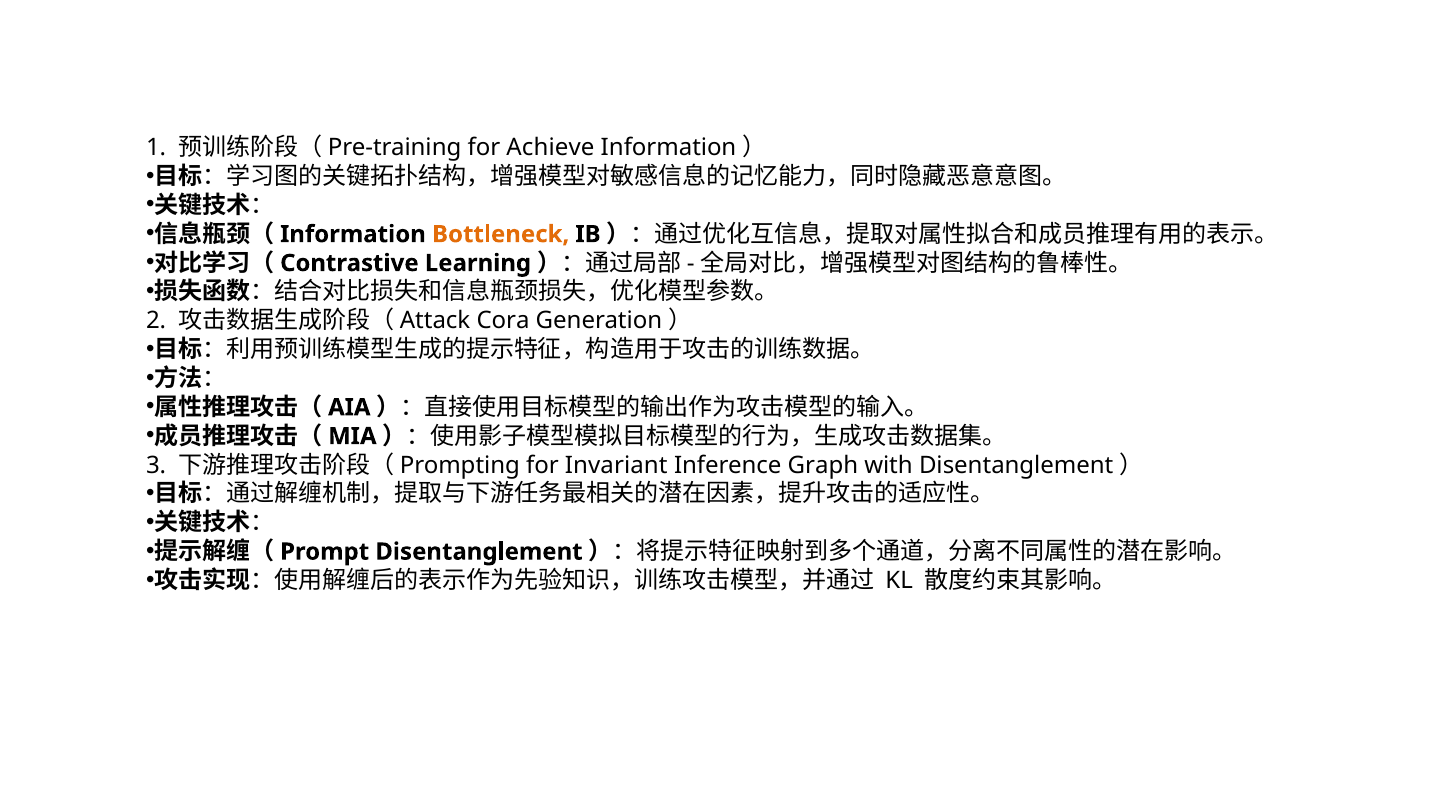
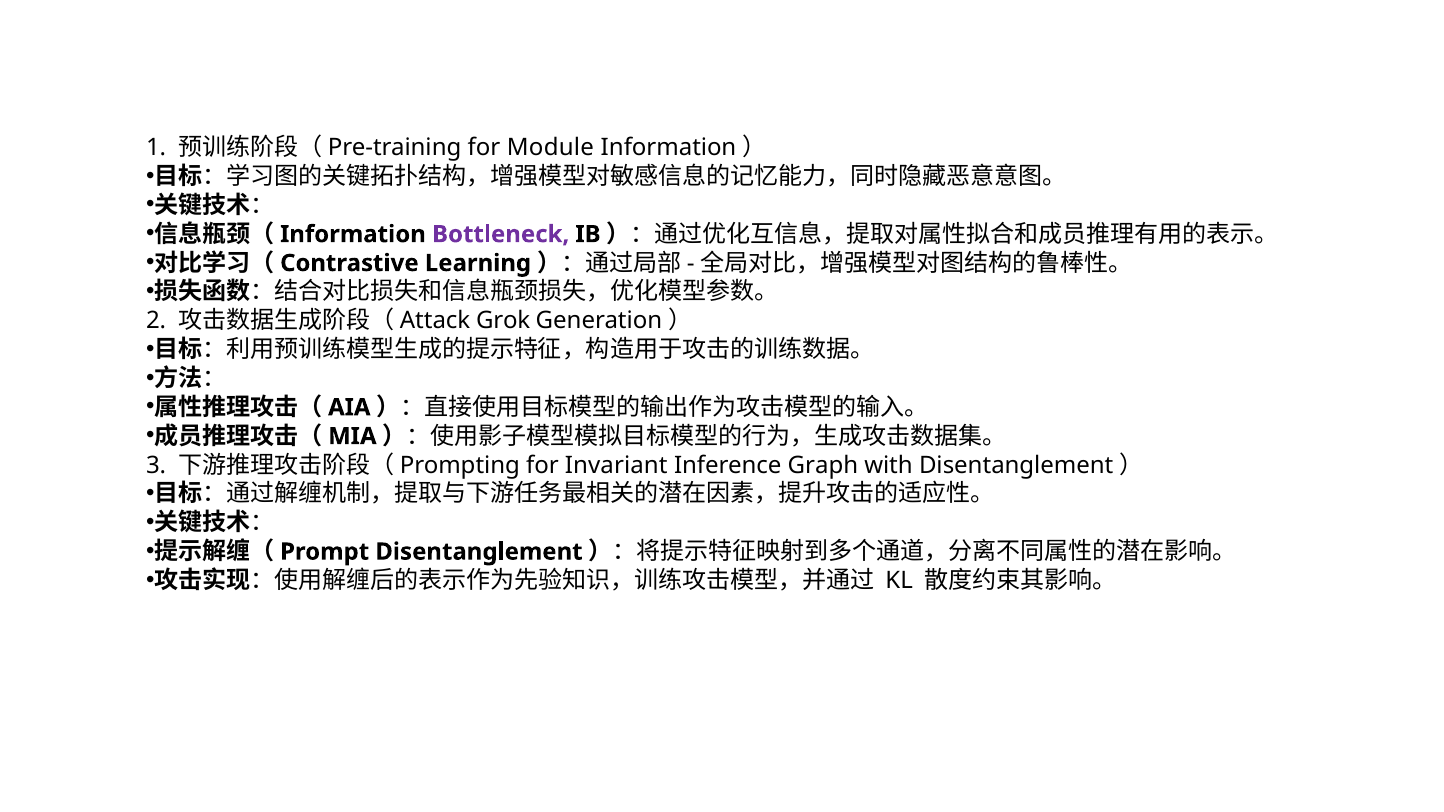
Achieve: Achieve -> Module (550, 148)
Bottleneck colour: orange -> purple (501, 234)
Cora: Cora -> Grok (503, 321)
